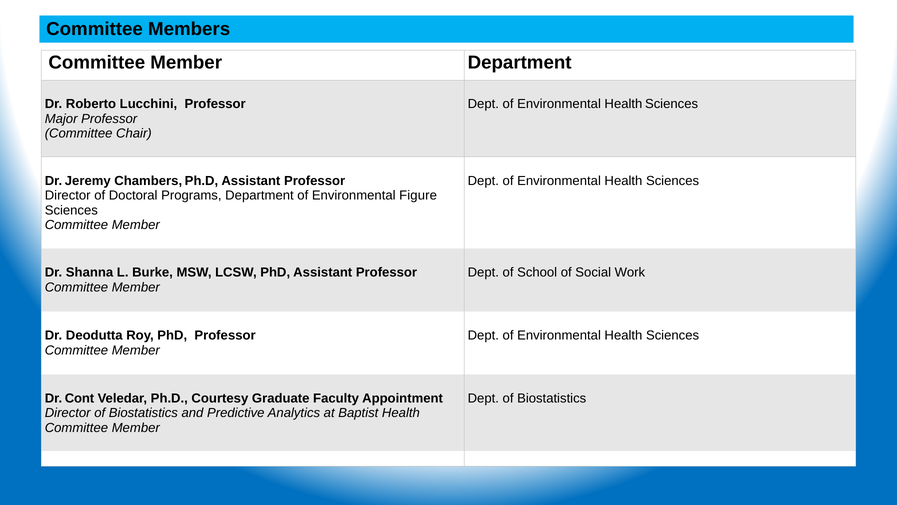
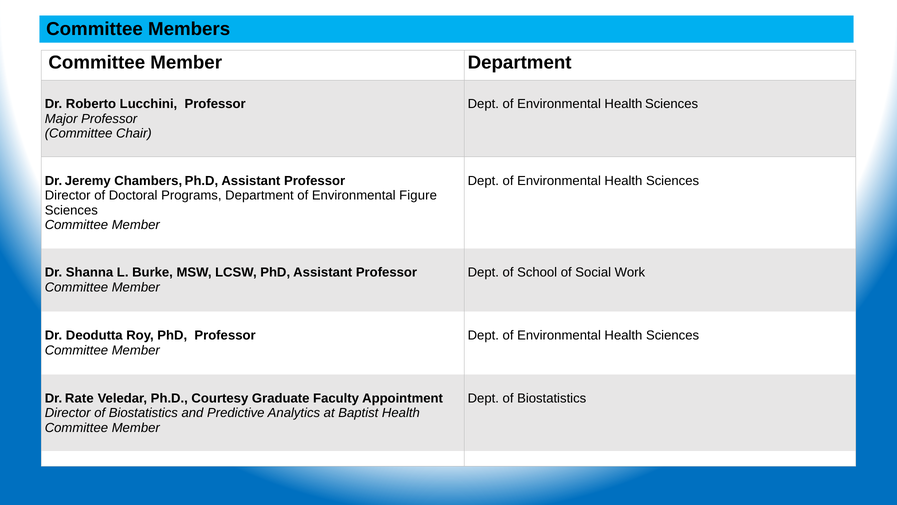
Cont: Cont -> Rate (79, 398)
